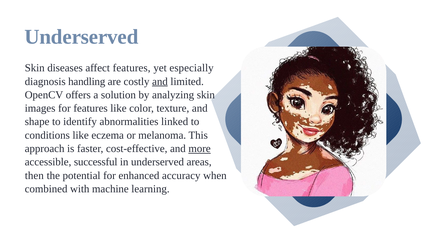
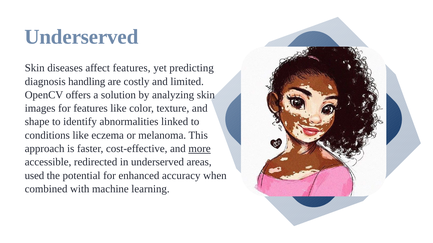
especially: especially -> predicting (192, 68)
and underline: present -> none (160, 82)
successful: successful -> redirected (96, 162)
then: then -> used (34, 176)
